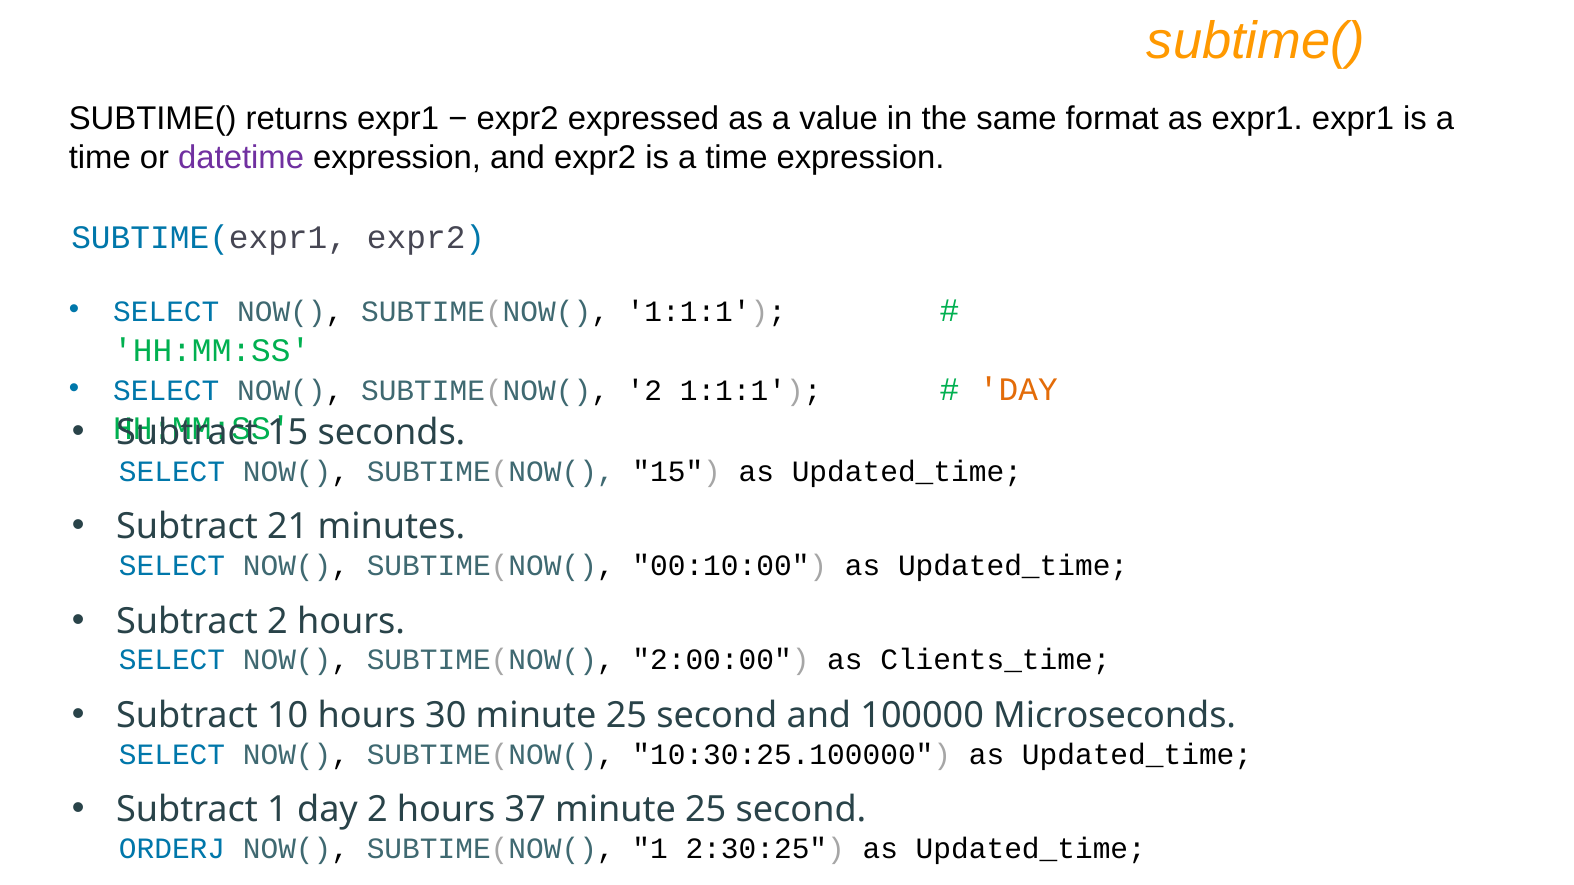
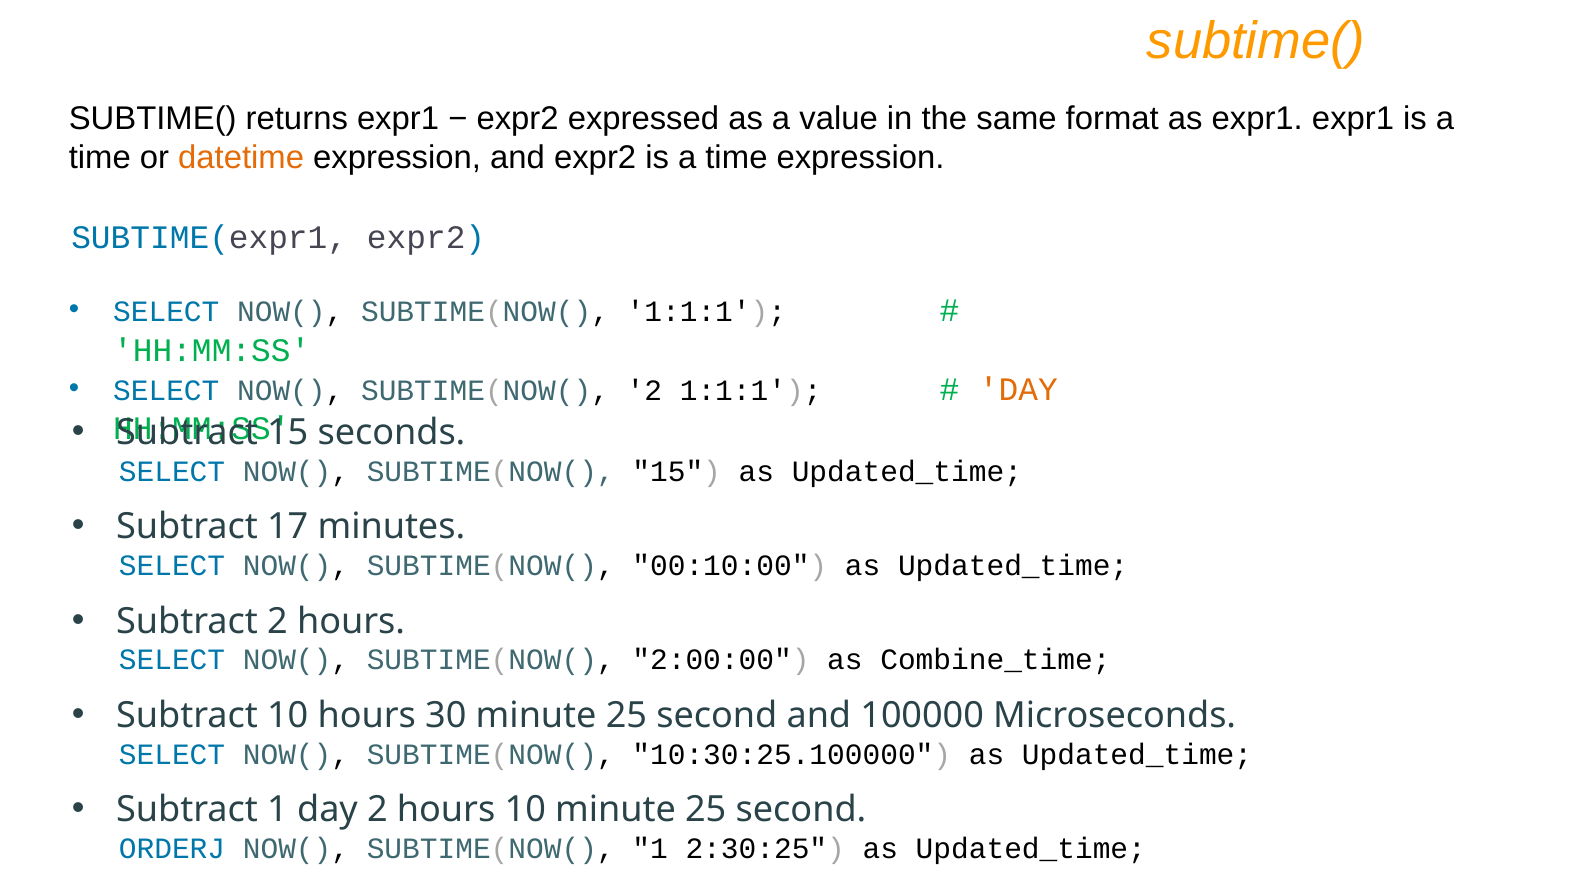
datetime colour: purple -> orange (241, 158)
21: 21 -> 17 (288, 527)
Clients_time: Clients_time -> Combine_time (995, 660)
hours 37: 37 -> 10 (525, 810)
